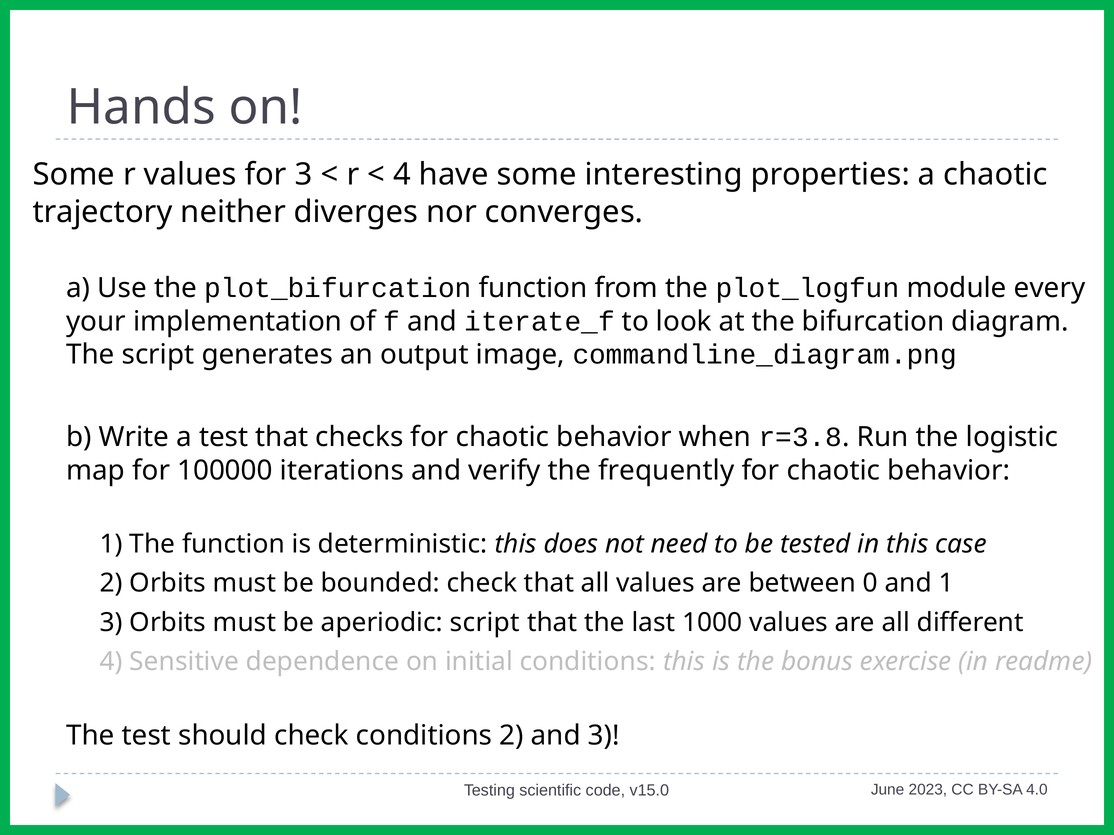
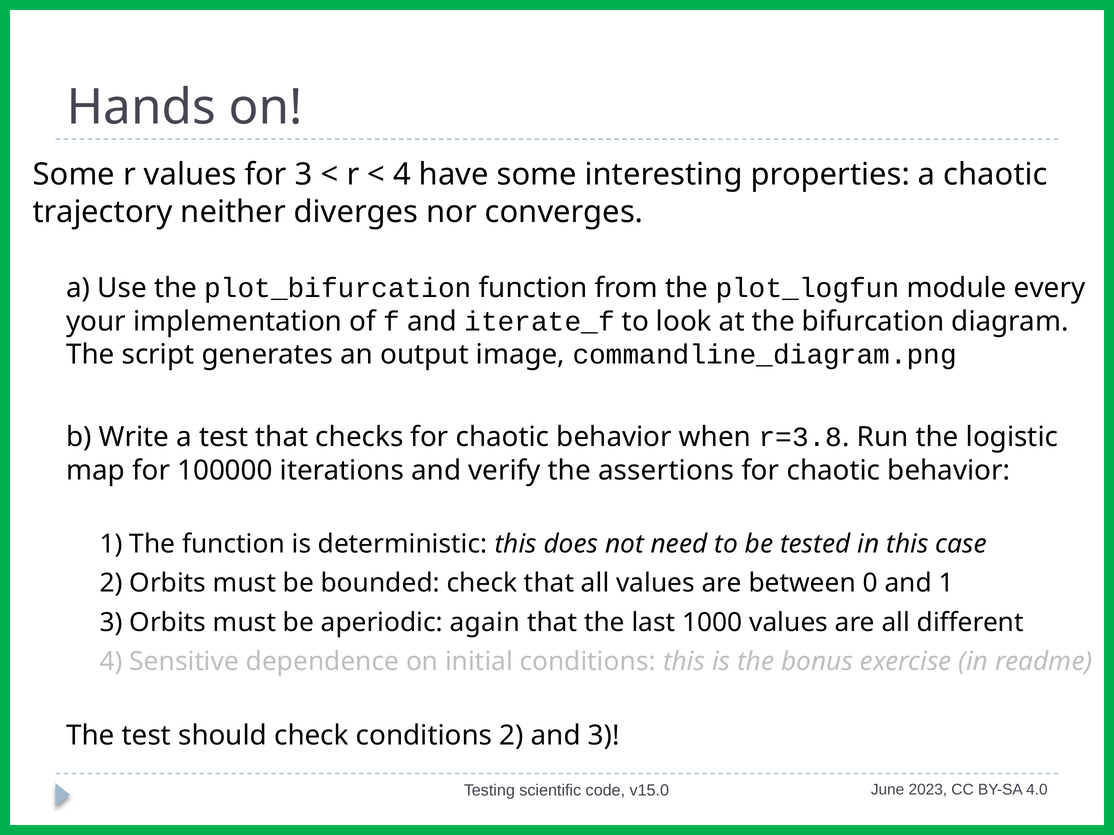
frequently: frequently -> assertions (666, 471)
aperiodic script: script -> again (485, 623)
